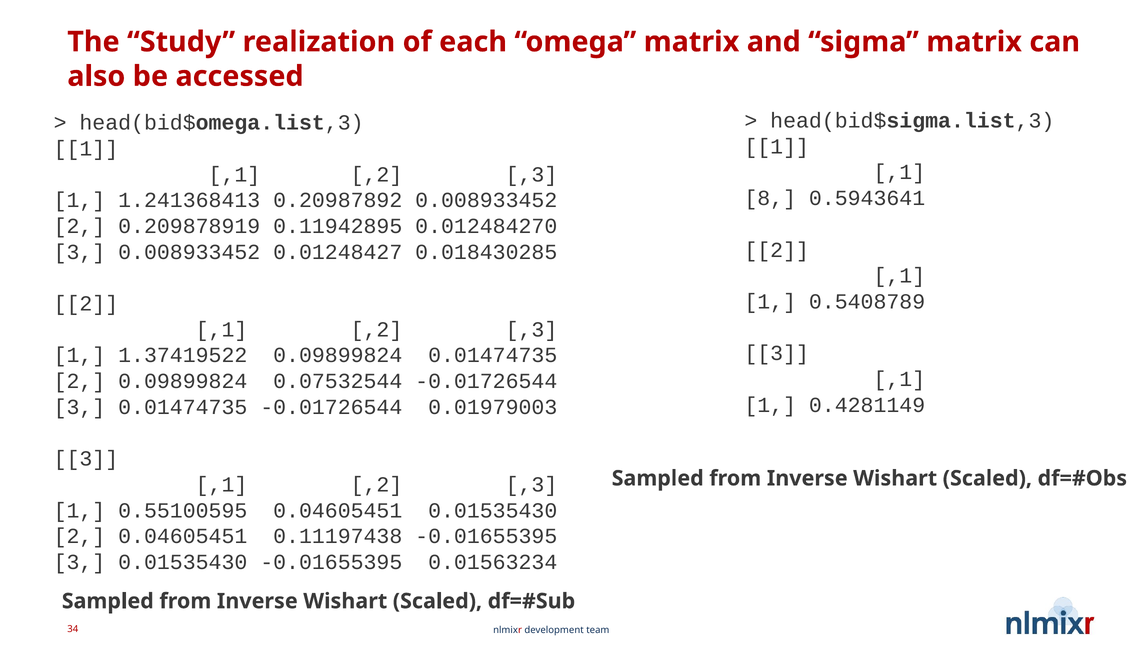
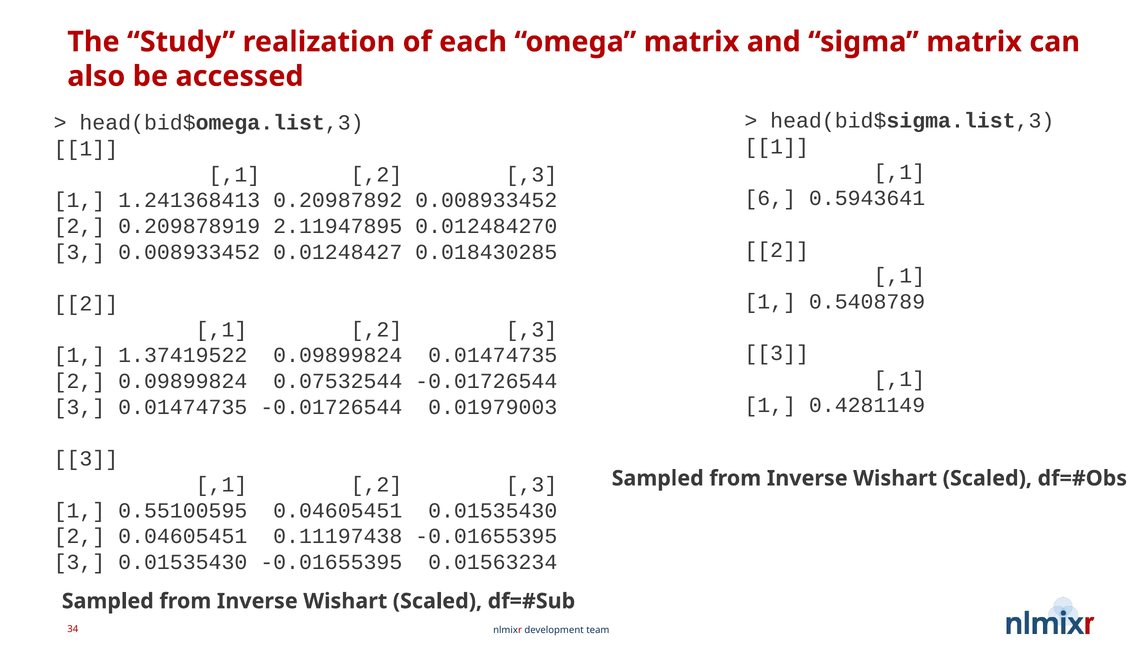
8: 8 -> 6 (770, 198)
0.11942895: 0.11942895 -> 2.11947895 (338, 226)
